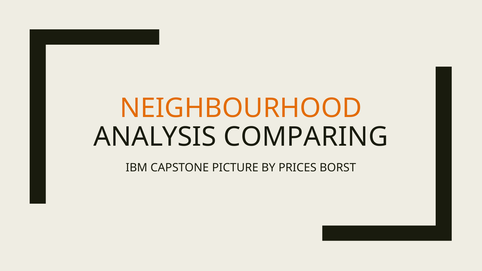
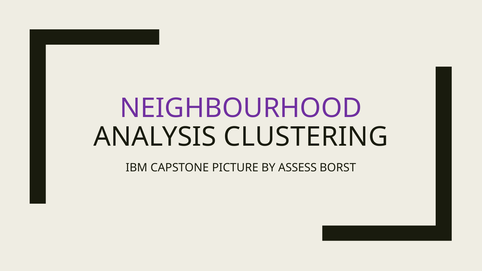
NEIGHBOURHOOD colour: orange -> purple (241, 108)
COMPARING: COMPARING -> CLUSTERING (306, 137)
PRICES: PRICES -> ASSESS (298, 168)
